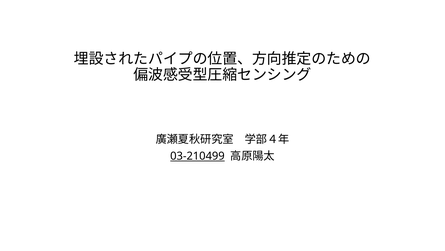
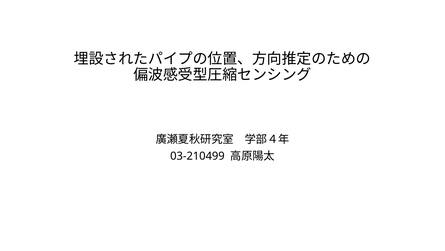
03-210499 underline: present -> none (197, 156)
